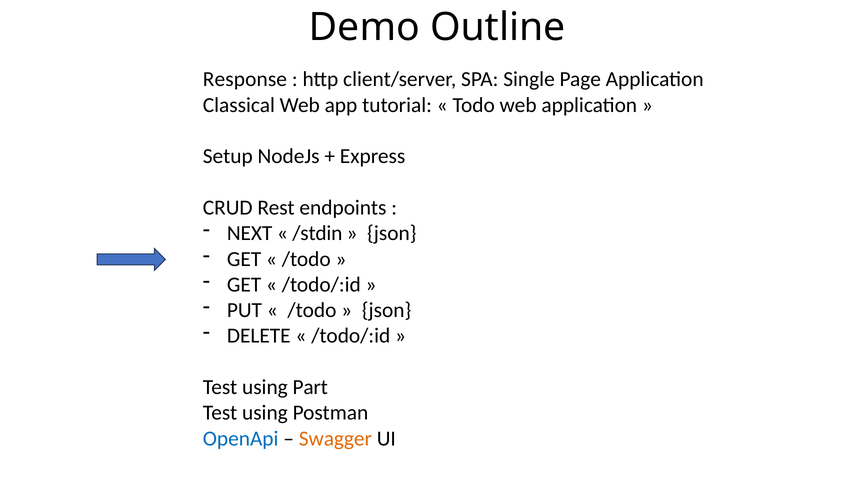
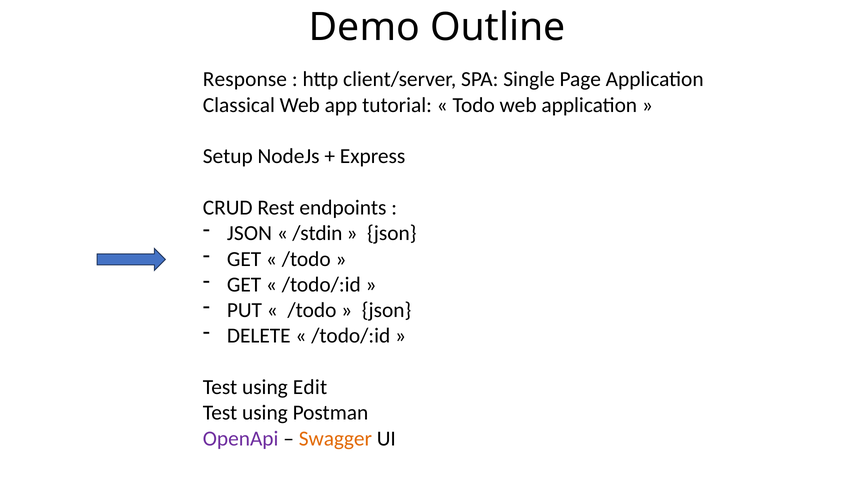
NEXT: NEXT -> JSON (249, 233)
Part: Part -> Edit (310, 387)
OpenApi colour: blue -> purple (241, 438)
